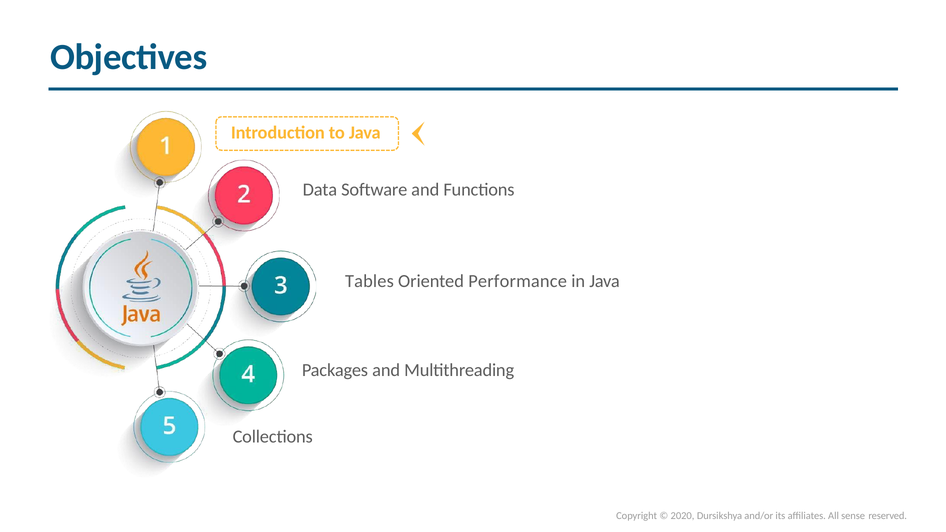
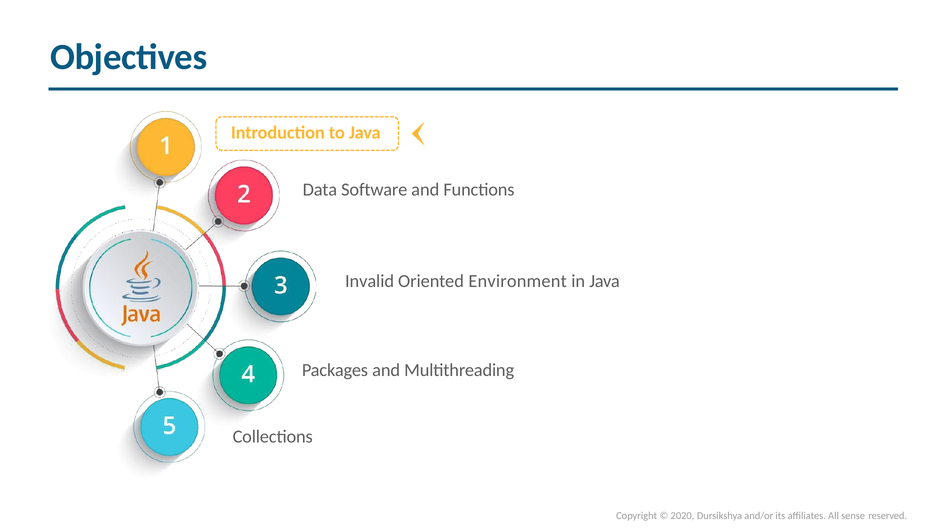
Tables: Tables -> Invalid (370, 281)
Performance: Performance -> Environment (518, 281)
